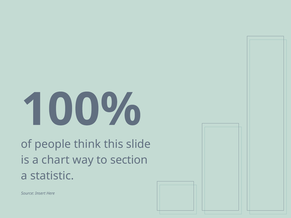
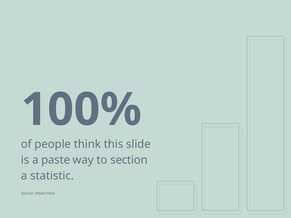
chart: chart -> paste (56, 160)
